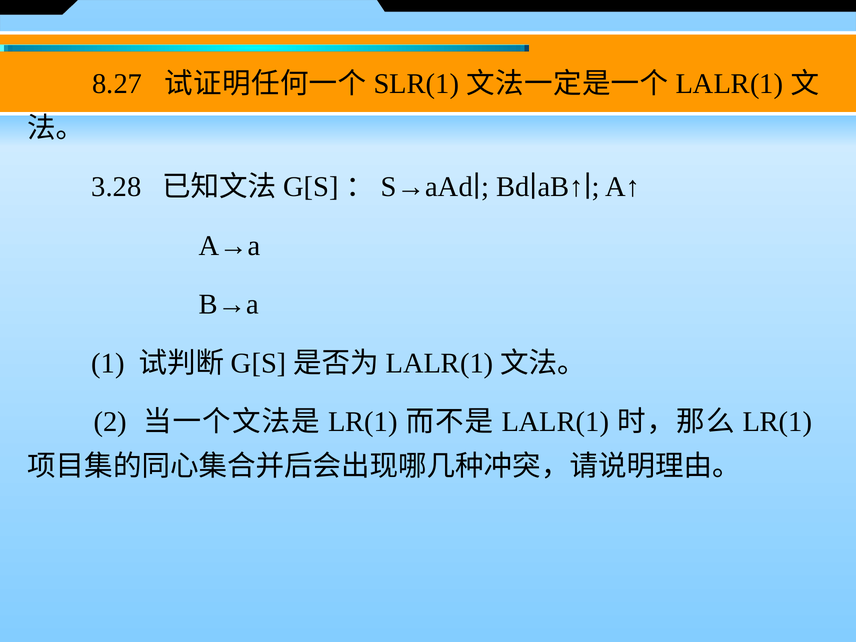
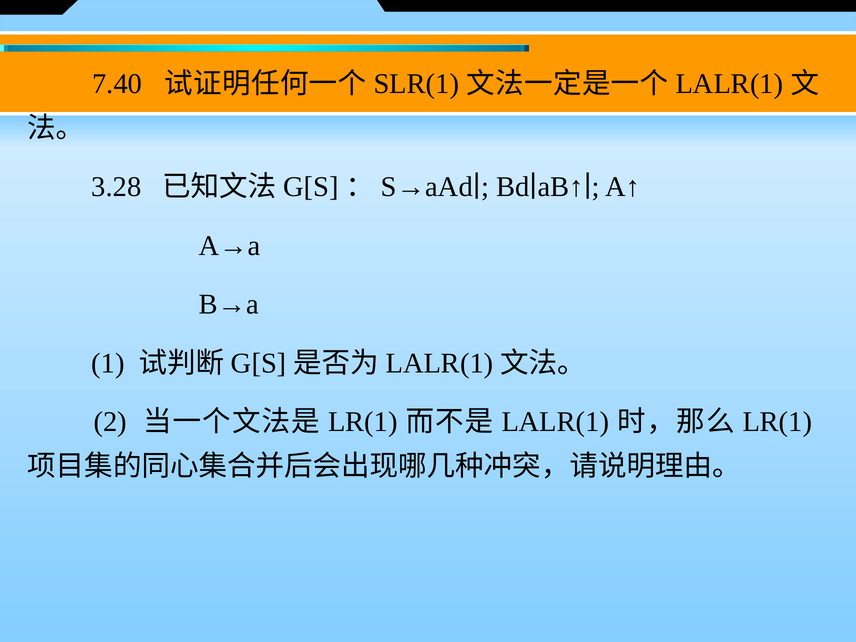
8.27: 8.27 -> 7.40 (117, 84)
